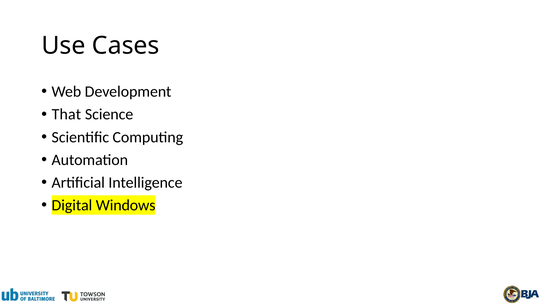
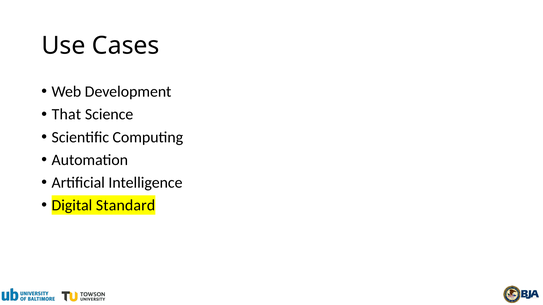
Windows: Windows -> Standard (126, 206)
